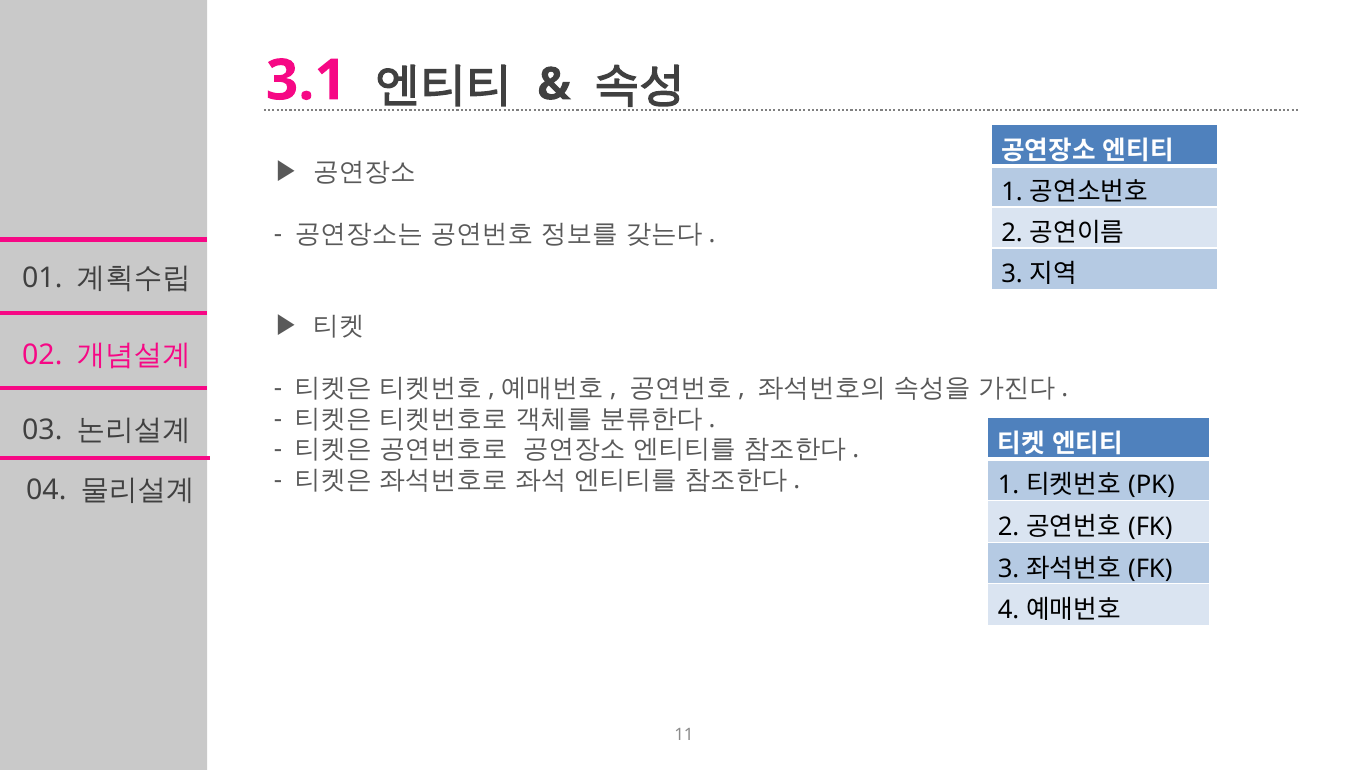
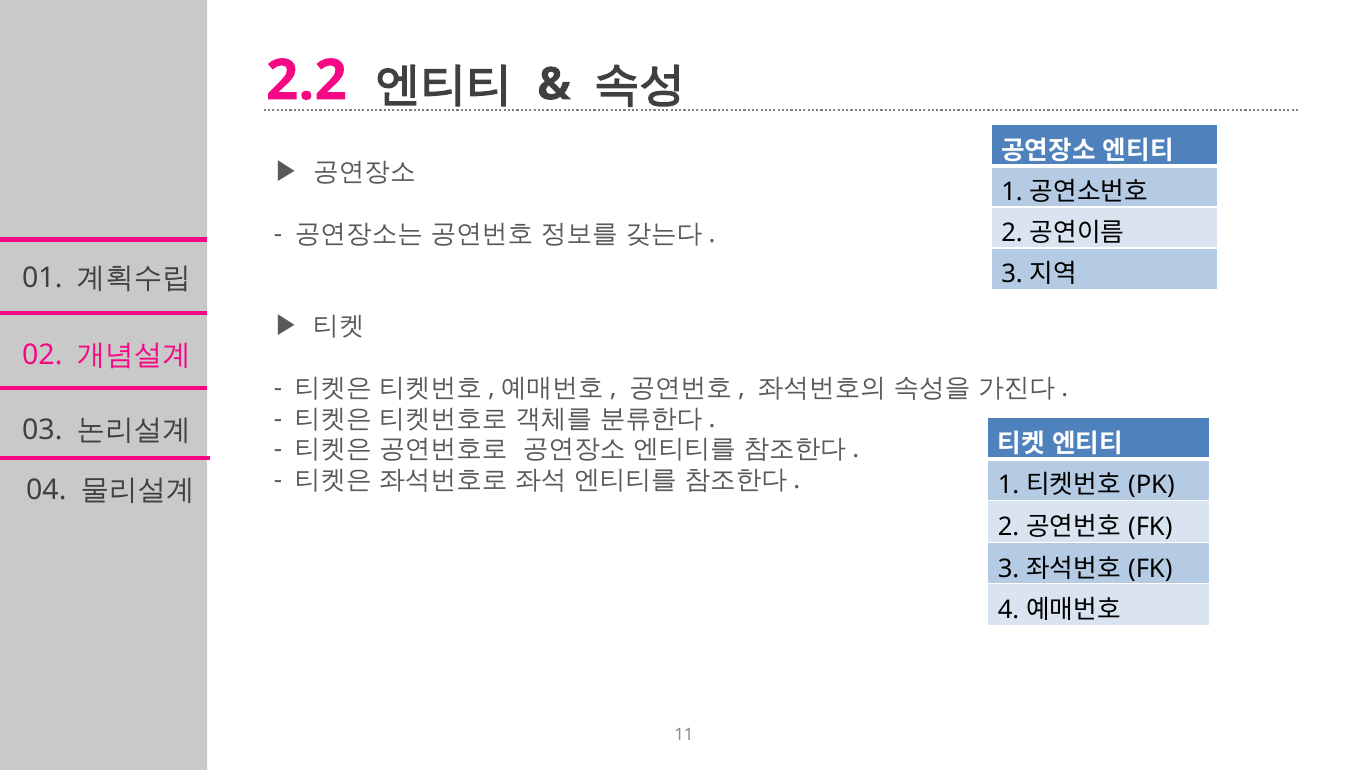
3.1: 3.1 -> 2.2 (306, 81)
